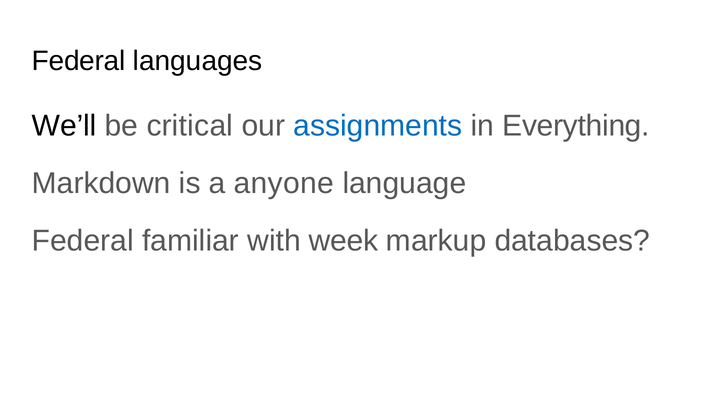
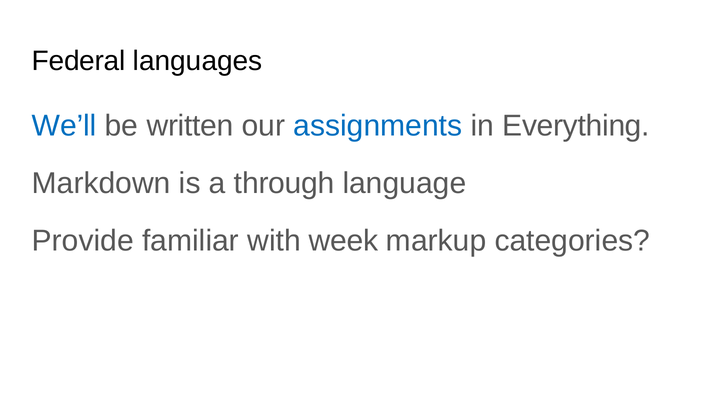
We’ll colour: black -> blue (64, 126)
critical: critical -> written (190, 126)
anyone: anyone -> through (284, 183)
Federal: Federal -> Provide (83, 241)
databases: databases -> categories (572, 241)
